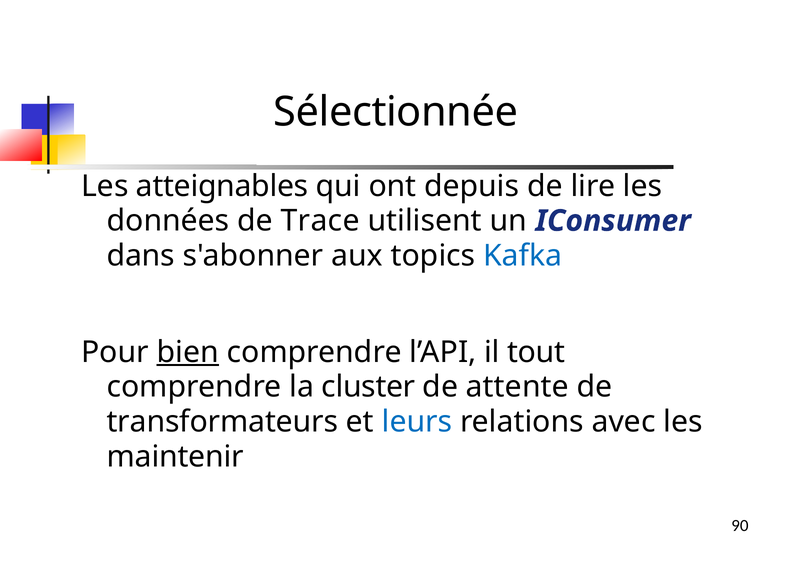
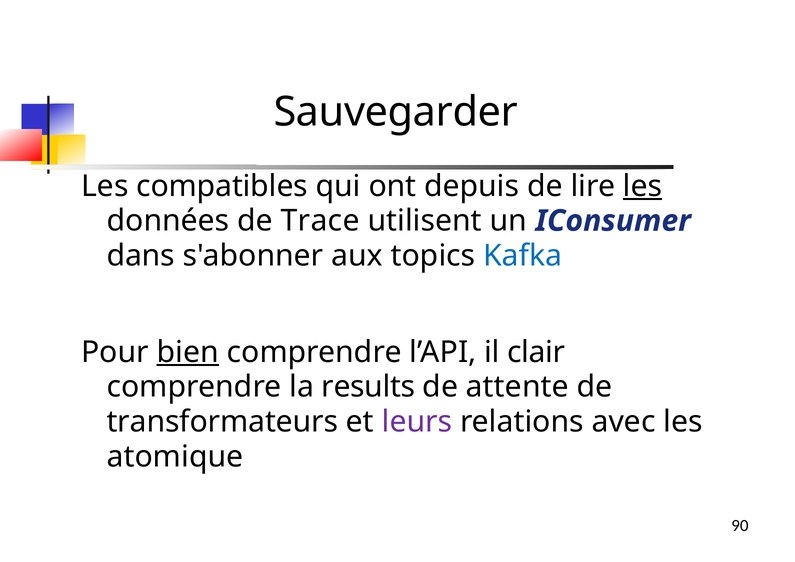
Sélectionnée: Sélectionnée -> Sauvegarder (396, 112)
atteignables: atteignables -> compatibles (222, 186)
les underline: none -> present (643, 186)
tout: tout -> clair (536, 352)
cluster: cluster -> results (368, 387)
leurs colour: blue -> purple (417, 422)
maintenir: maintenir -> atomique (175, 457)
